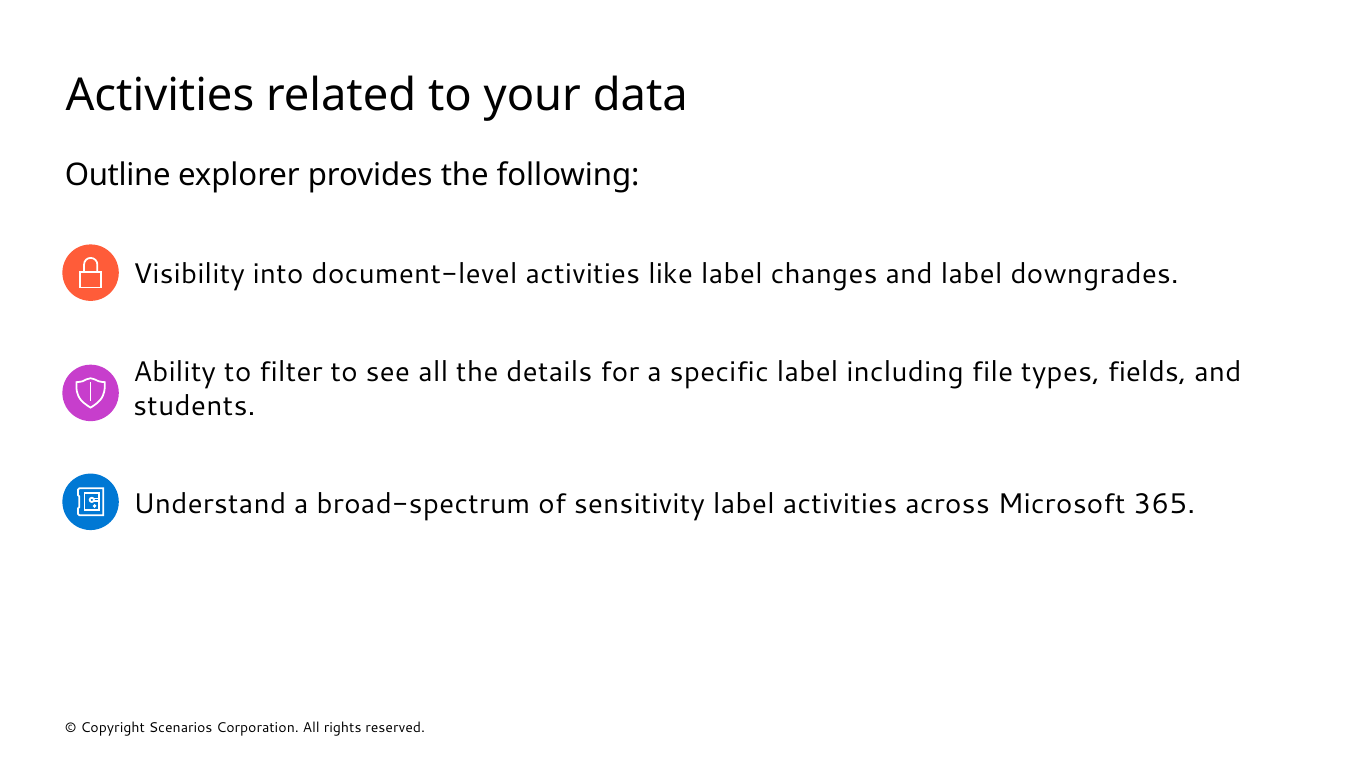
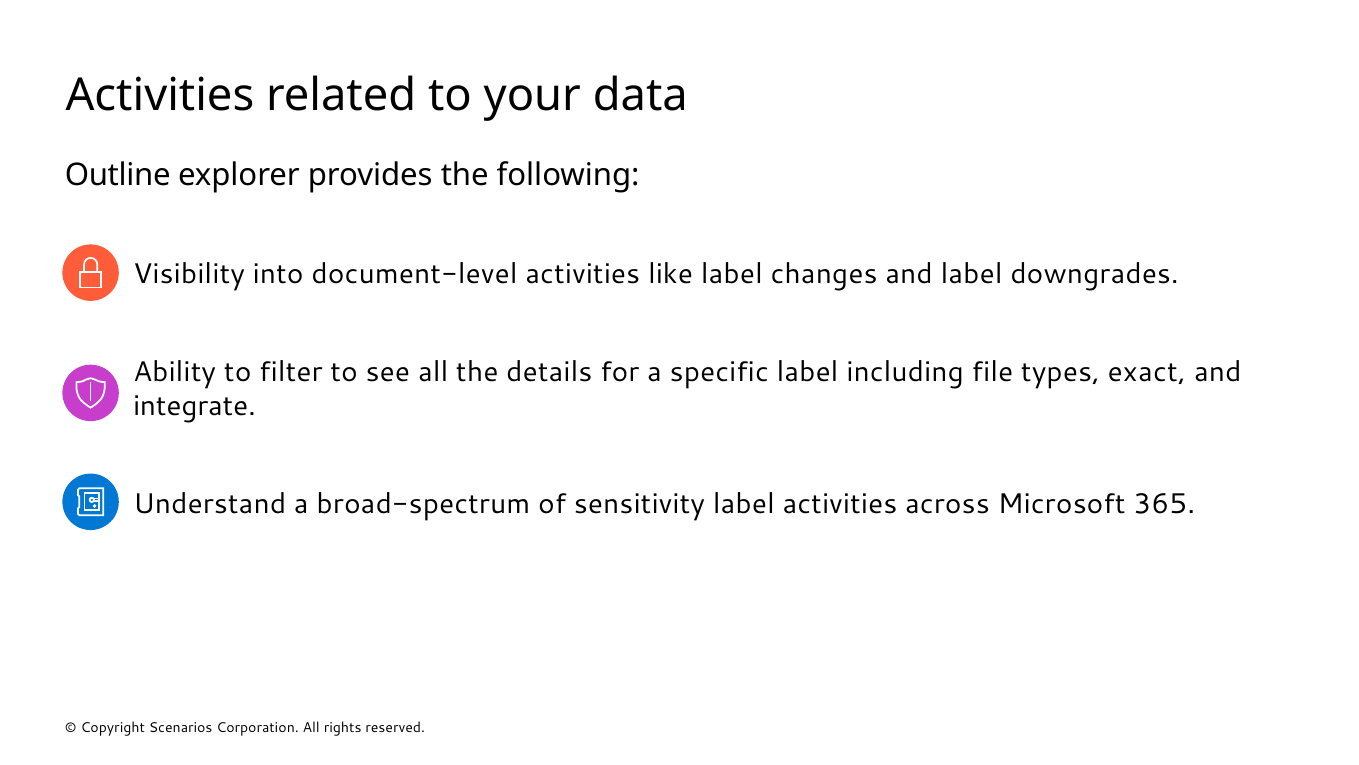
fields: fields -> exact (1147, 372)
students: students -> integrate (195, 406)
